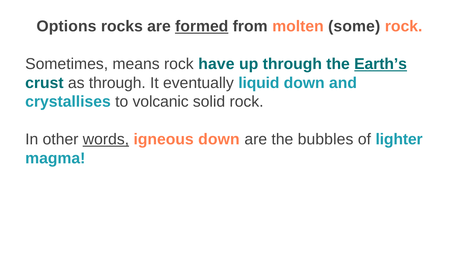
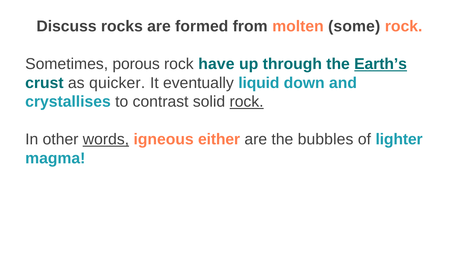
Options: Options -> Discuss (67, 26)
formed underline: present -> none (202, 26)
means: means -> porous (136, 64)
as through: through -> quicker (117, 83)
volcanic: volcanic -> contrast (161, 102)
rock underline: none -> present (247, 102)
igneous down: down -> either (219, 139)
